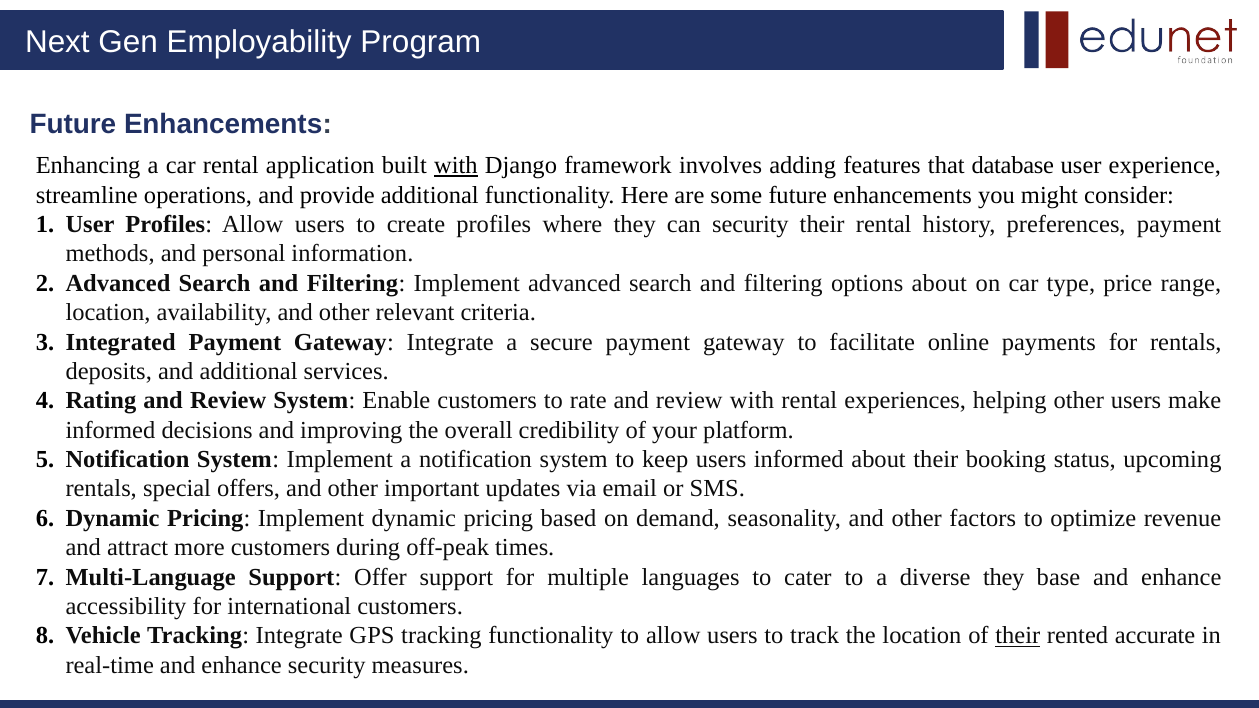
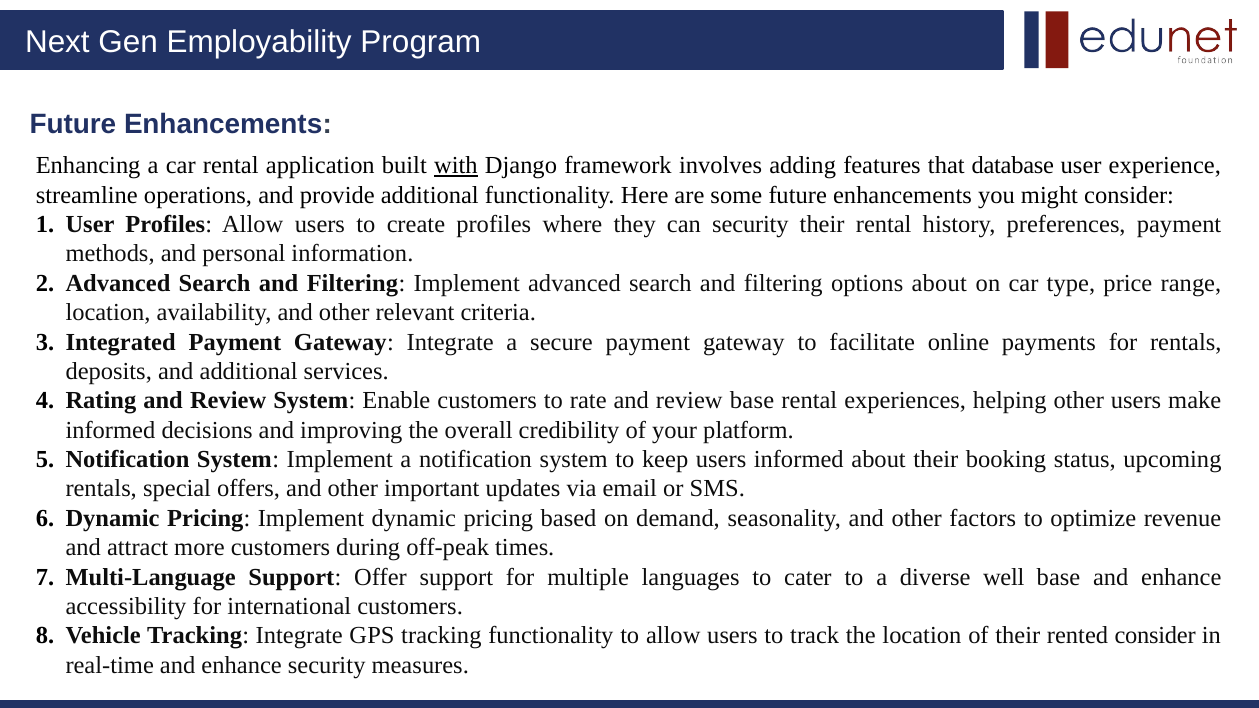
review with: with -> base (752, 401)
diverse they: they -> well (1004, 577)
their underline: present -> none (1018, 636)
rented accurate: accurate -> consider (1155, 636)
